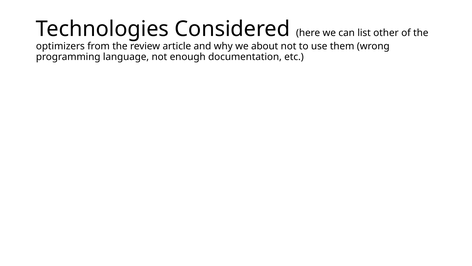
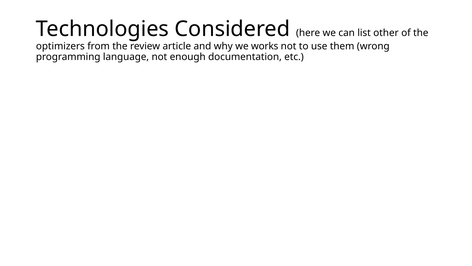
about: about -> works (265, 46)
